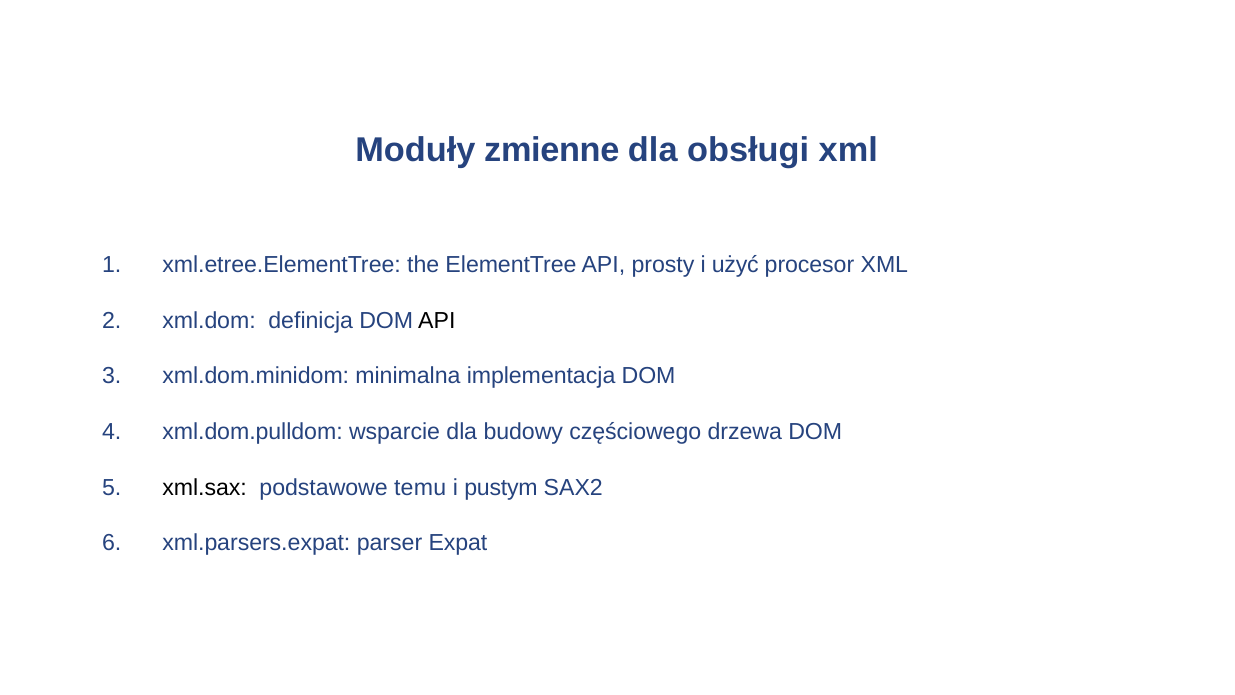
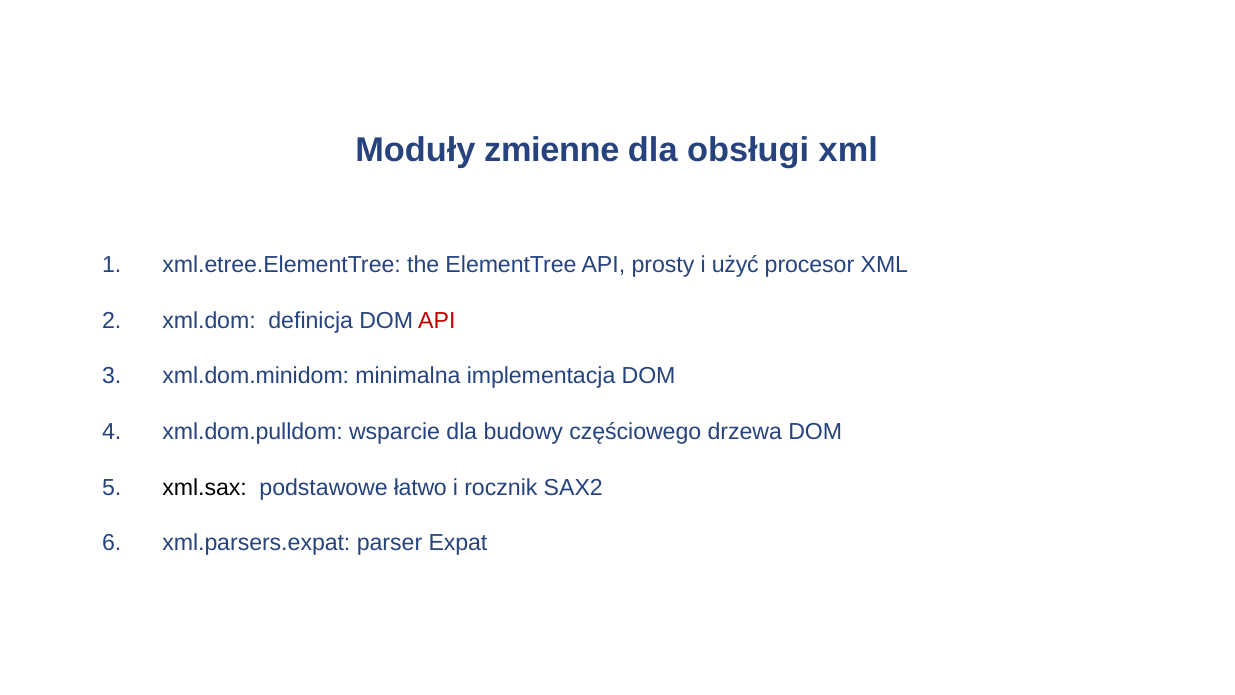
API colour: black -> red (437, 321)
temu: temu -> łatwo (420, 487)
pustym: pustym -> rocznik (501, 487)
